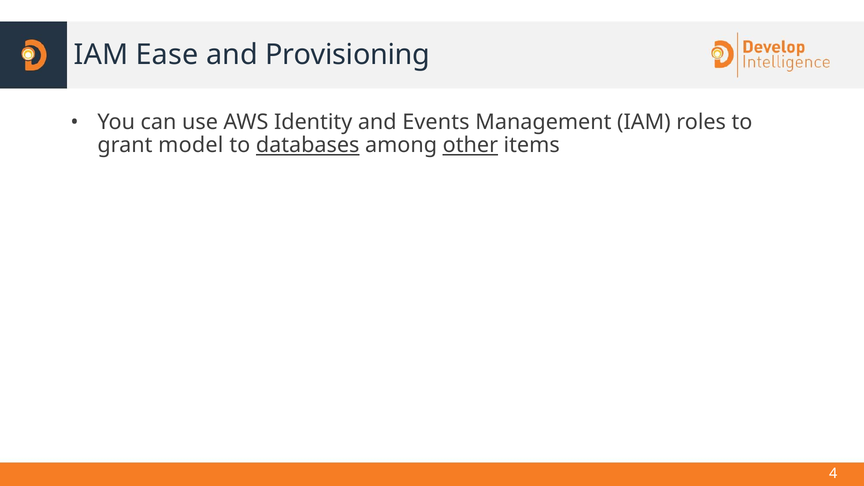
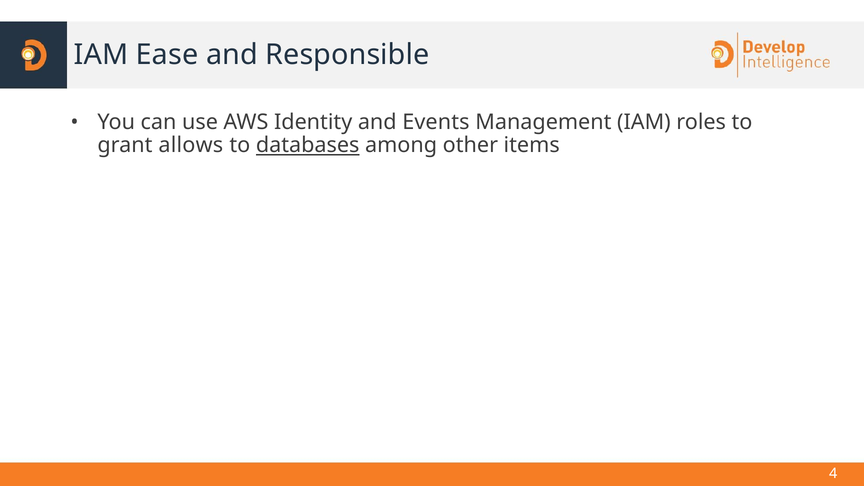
Provisioning: Provisioning -> Responsible (347, 55)
model: model -> allows (191, 145)
other underline: present -> none (470, 145)
